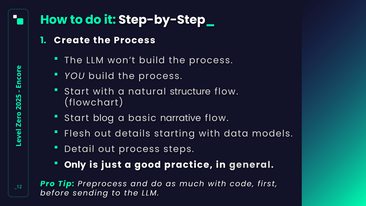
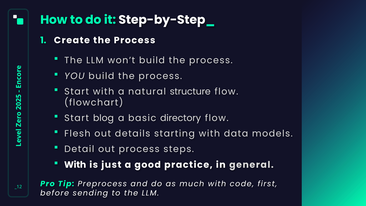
narrative: narrative -> directory (181, 118)
Only: Only -> With (75, 165)
